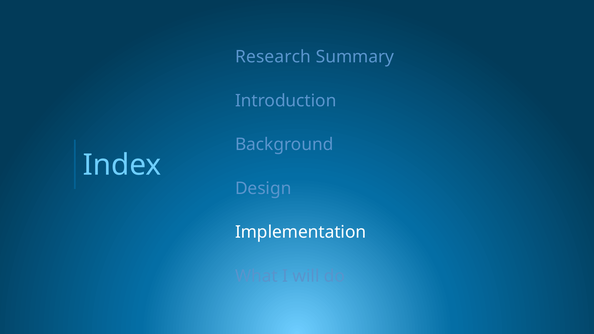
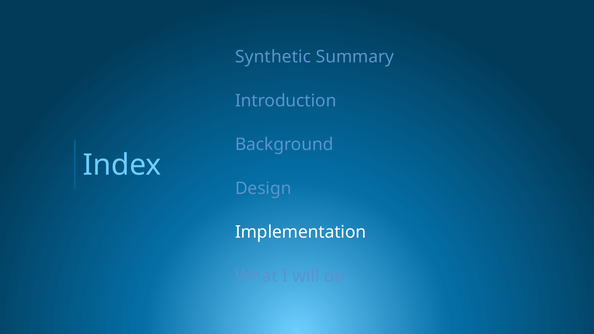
Research: Research -> Synthetic (273, 57)
